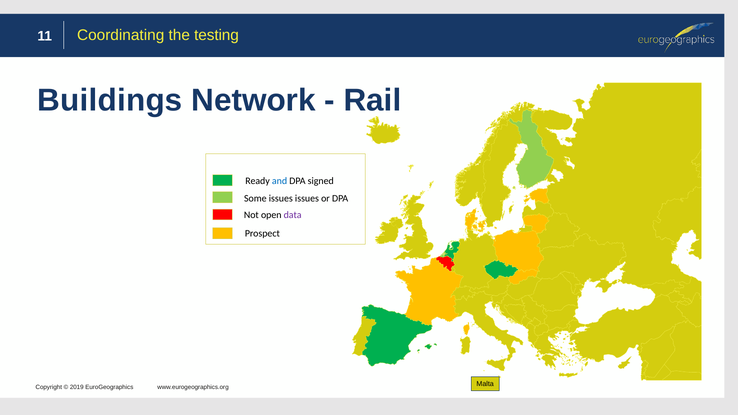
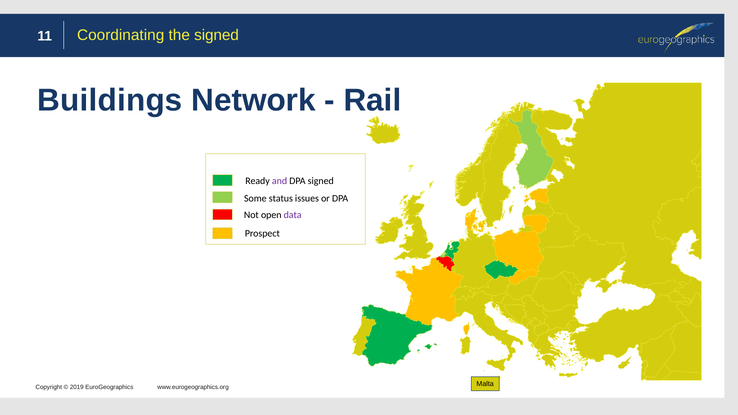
the testing: testing -> signed (217, 35)
and colour: blue -> purple (280, 181)
Some issues: issues -> status (281, 199)
